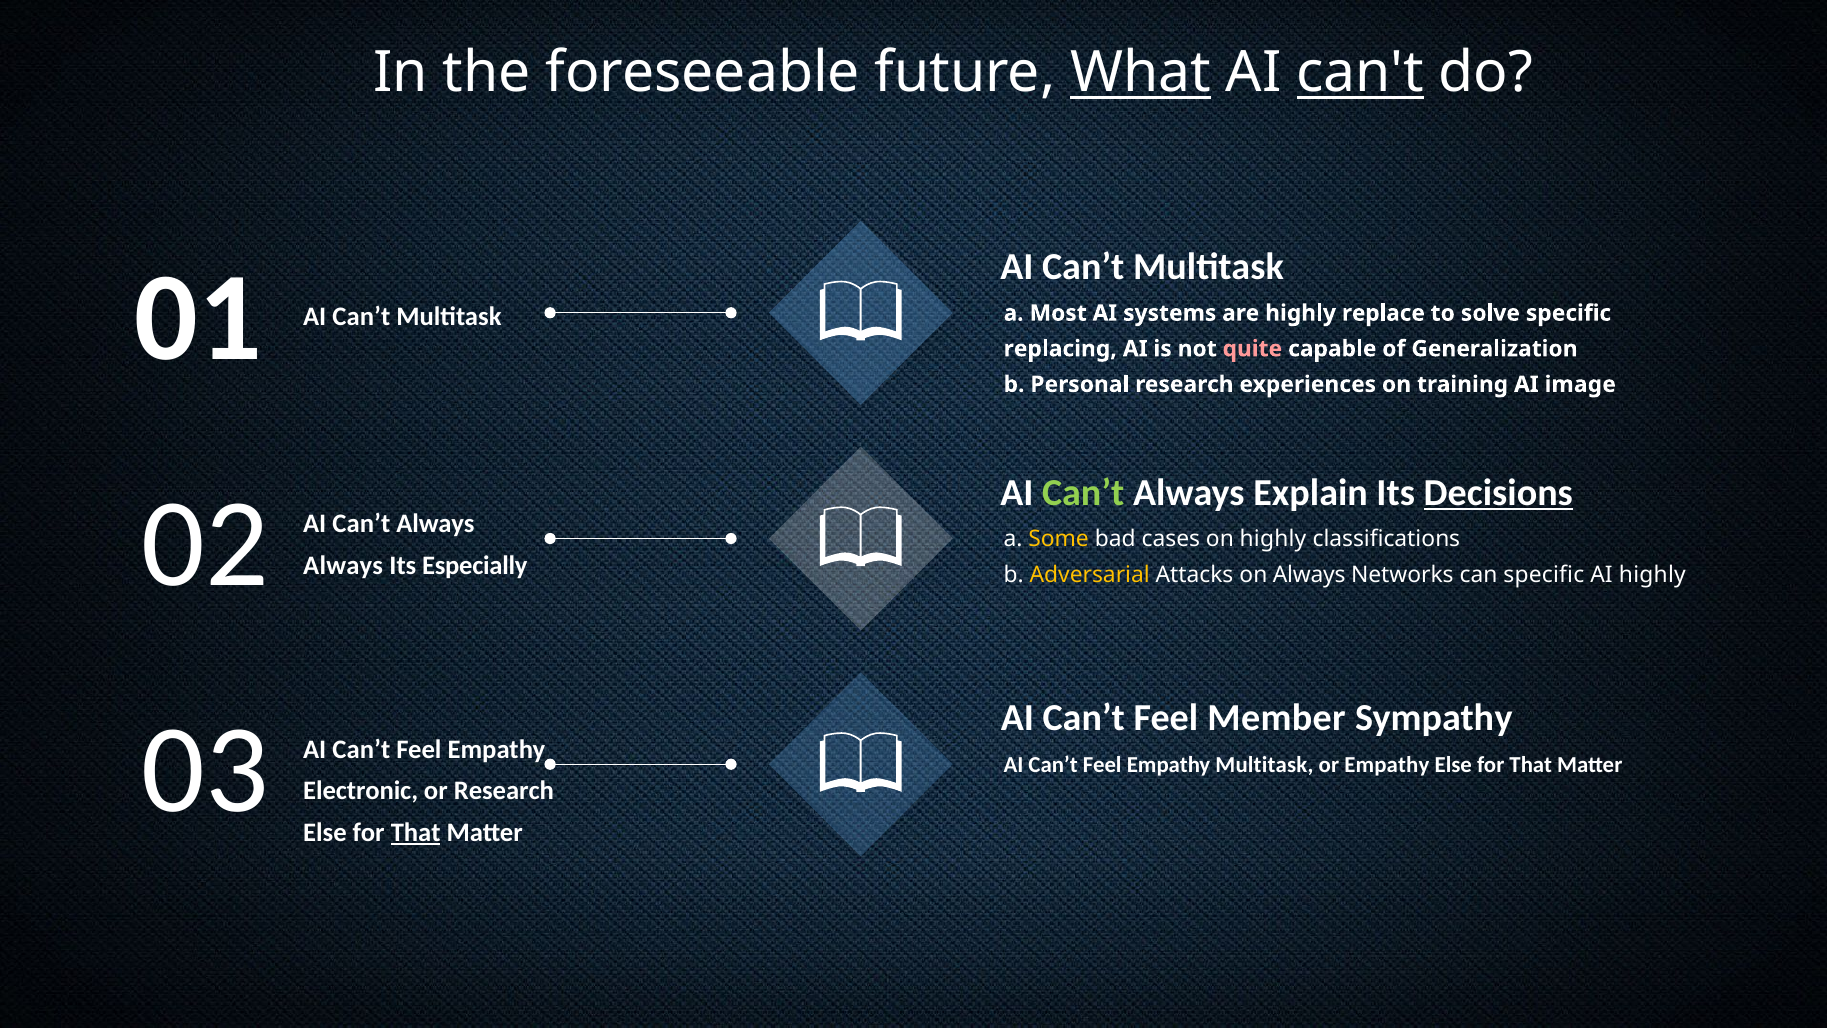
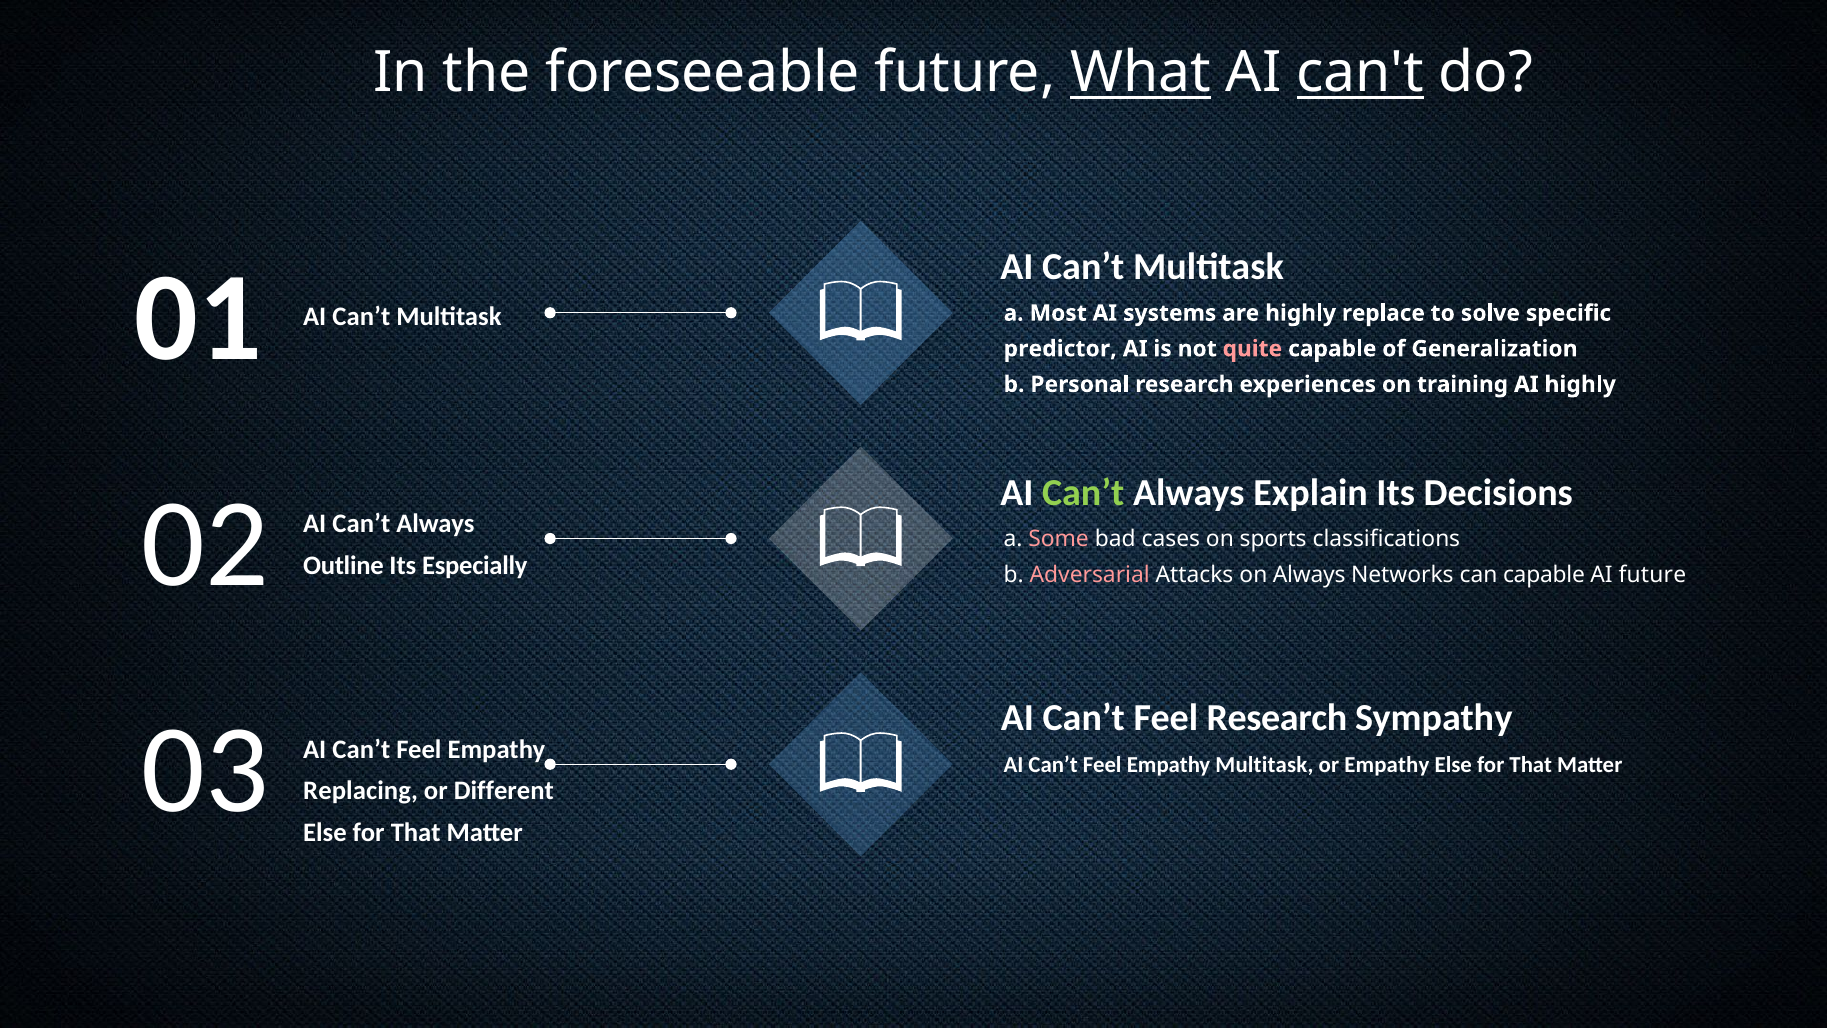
replacing: replacing -> predictor (1060, 349)
AI image: image -> highly (1580, 384)
Decisions underline: present -> none (1498, 492)
Some colour: yellow -> pink (1059, 539)
on highly: highly -> sports (1273, 539)
Always: Always -> Outline (343, 565)
Adversarial colour: yellow -> pink (1090, 574)
can specific: specific -> capable (1544, 574)
AI highly: highly -> future (1652, 574)
Feel Member: Member -> Research (1277, 718)
Electronic: Electronic -> Replacing (361, 791)
or Research: Research -> Different (504, 791)
That underline: present -> none (416, 832)
